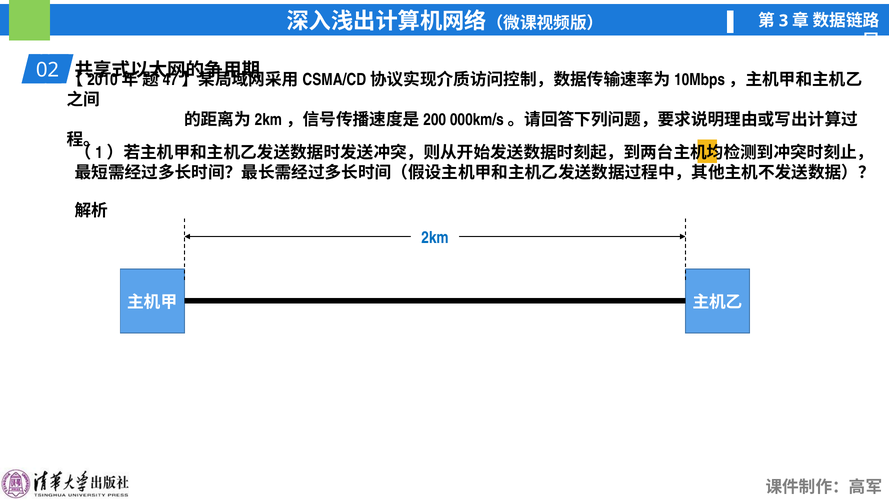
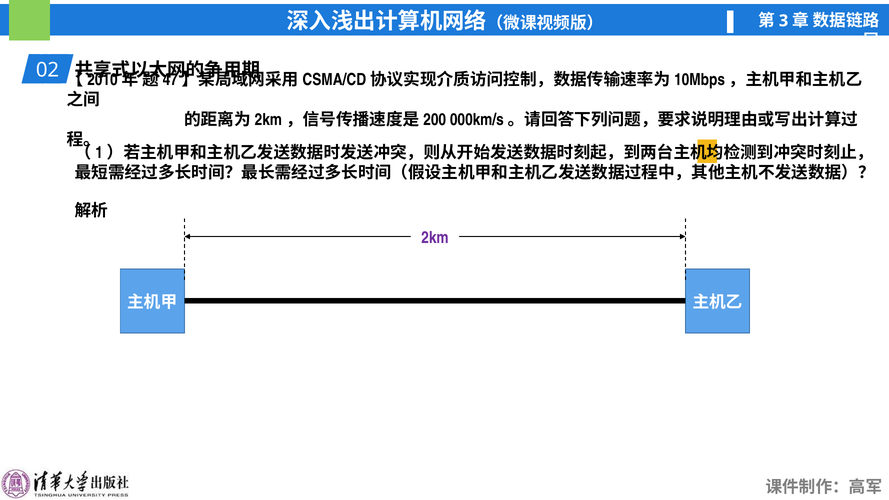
2km colour: blue -> purple (435, 238)
